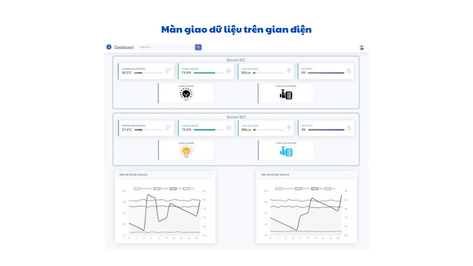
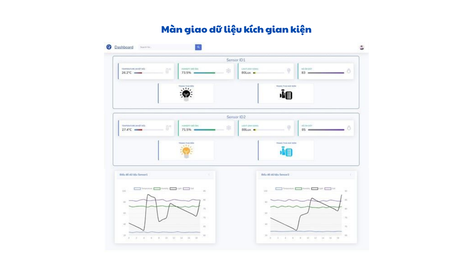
trên: trên -> kích (254, 30)
điện: điện -> kiện (301, 30)
